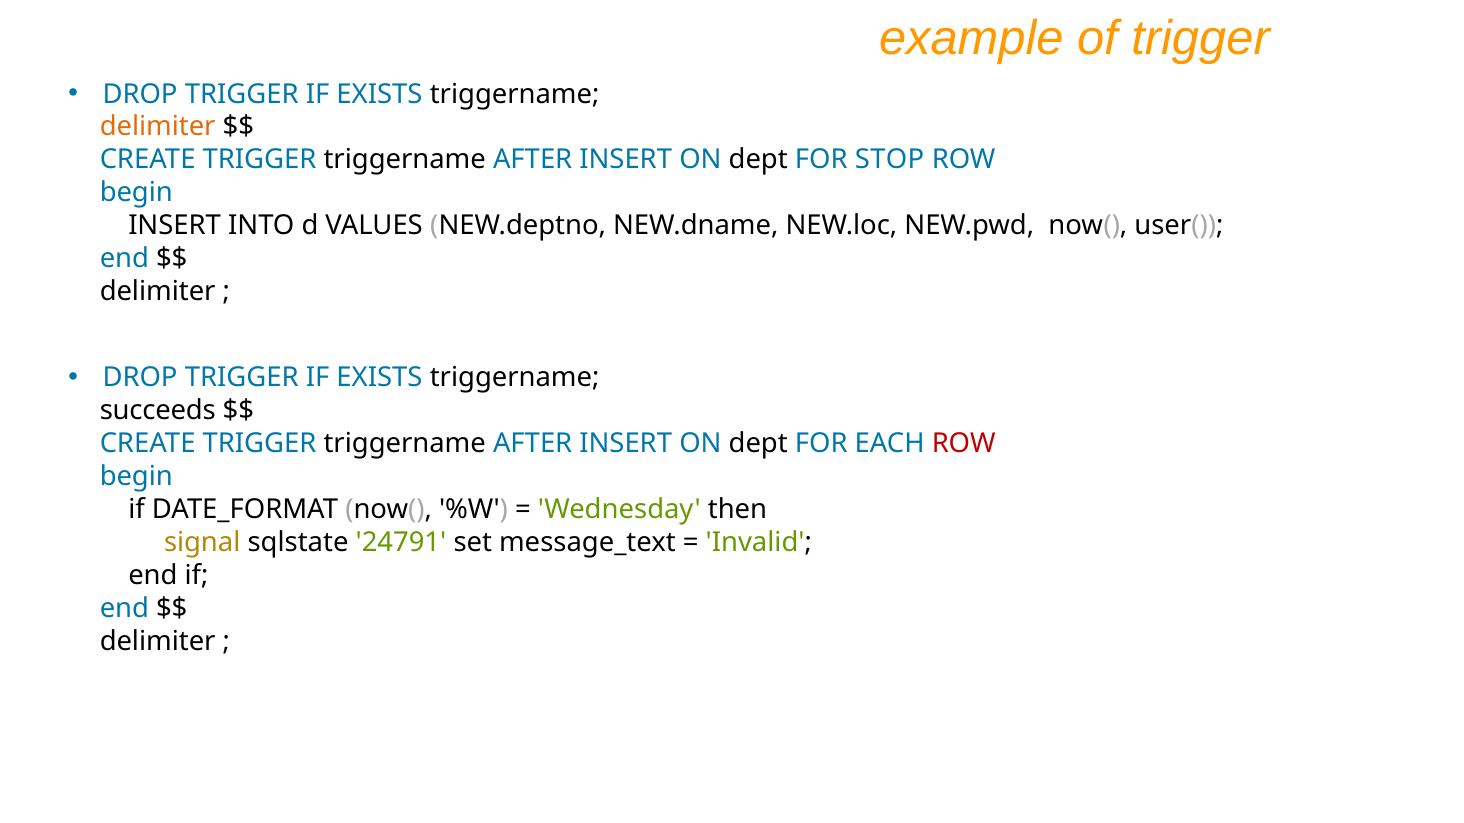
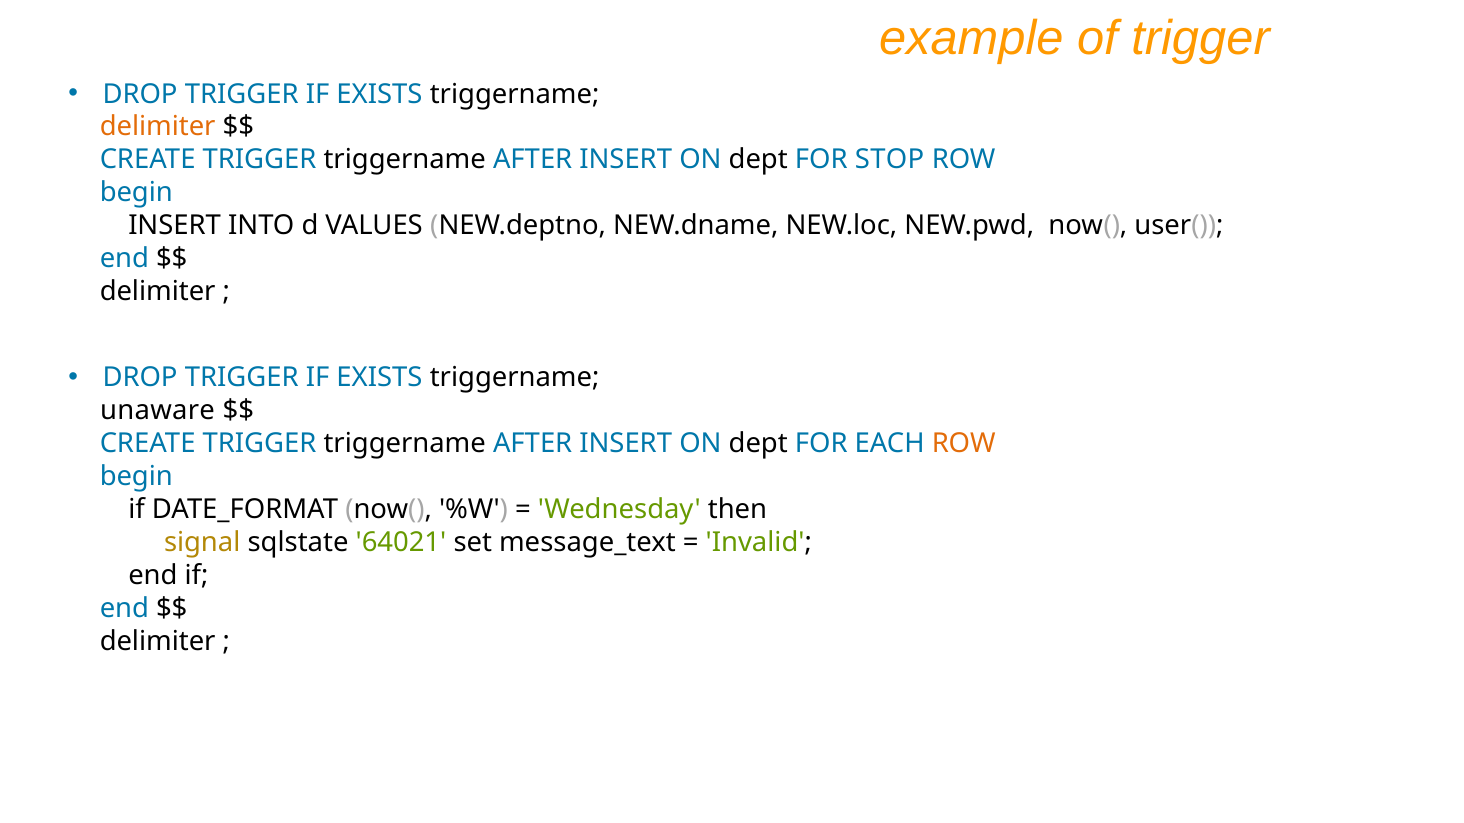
succeeds: succeeds -> unaware (158, 411)
ROW colour: red -> orange (964, 444)
24791: 24791 -> 64021 (401, 543)
